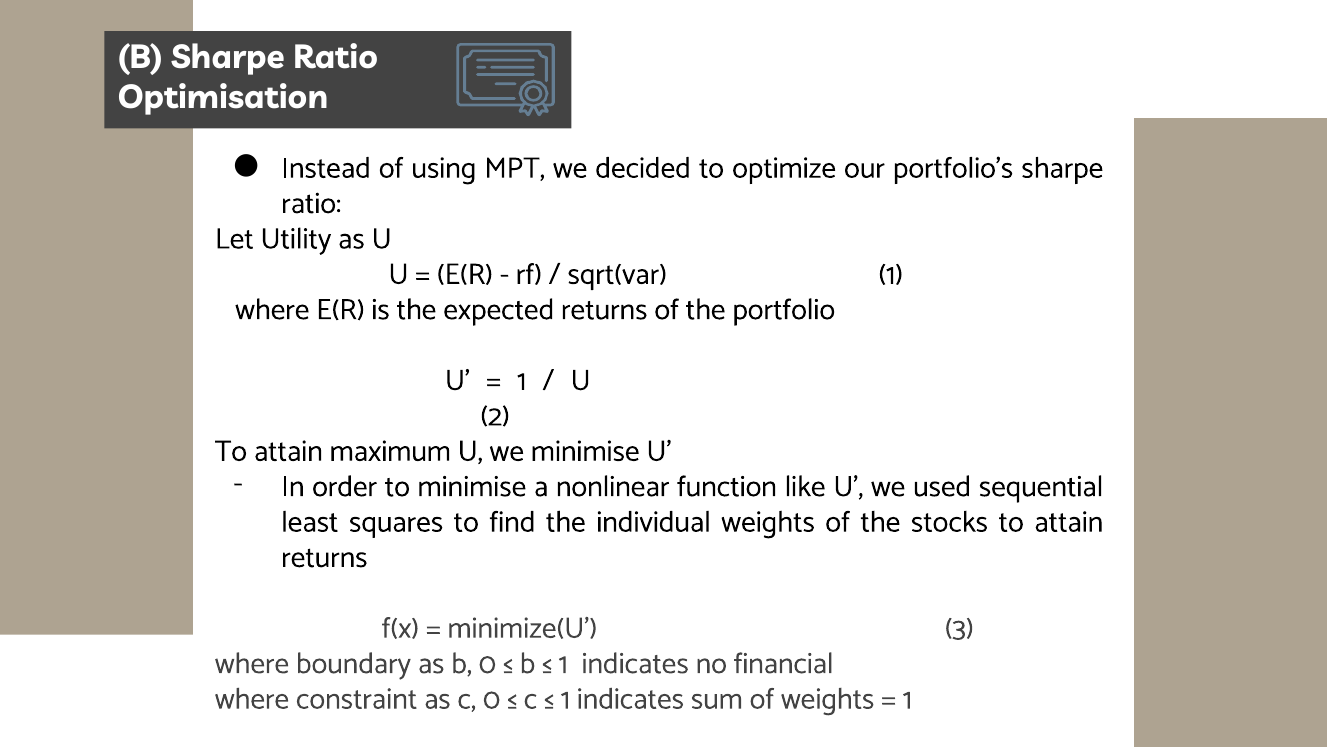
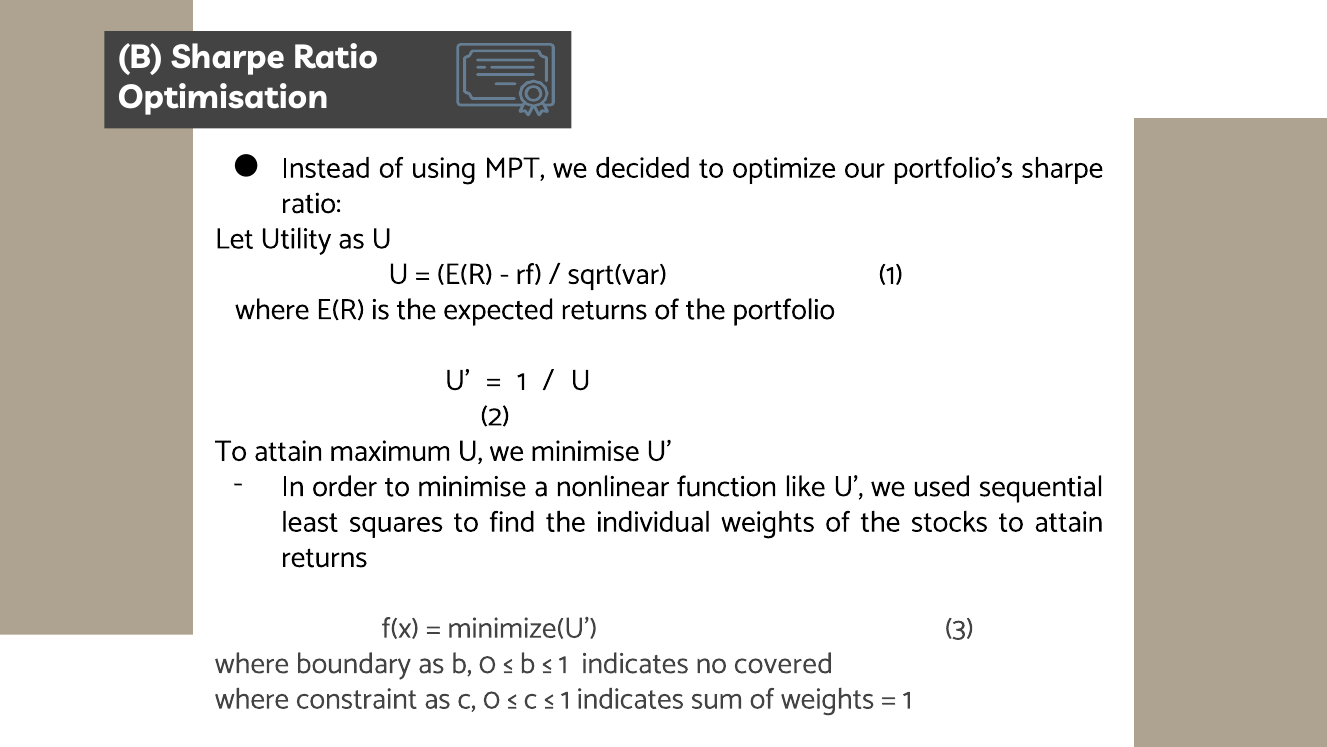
financial: financial -> covered (783, 663)
